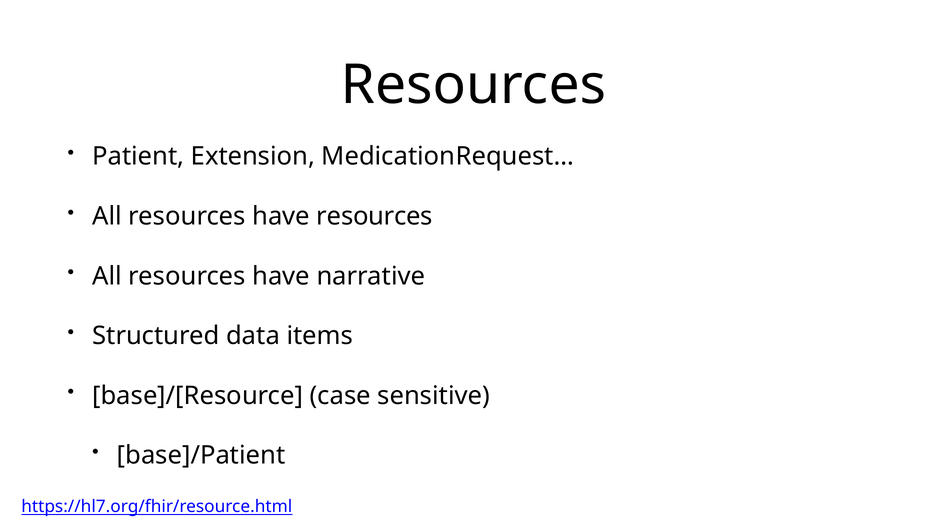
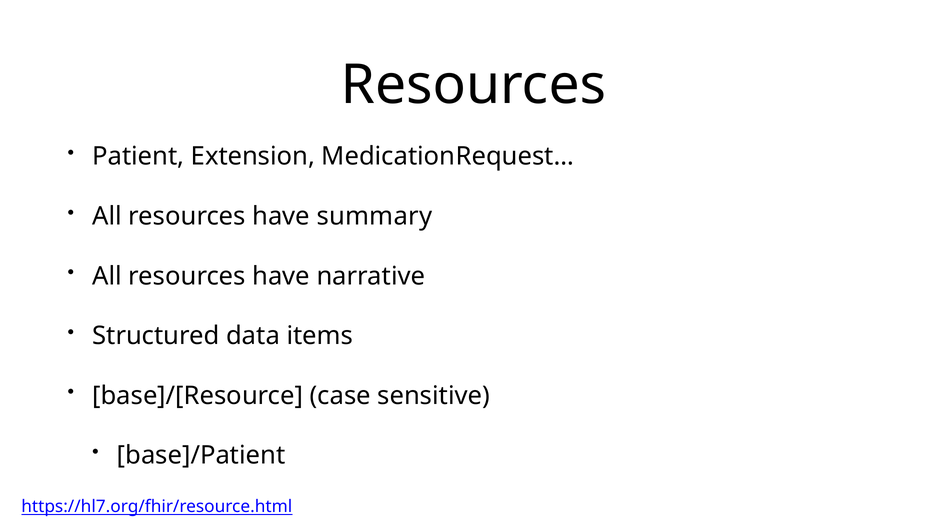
have resources: resources -> summary (374, 217)
